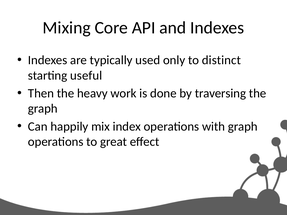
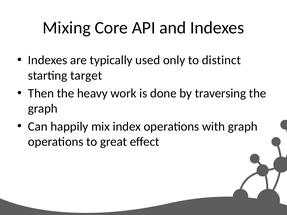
useful: useful -> target (86, 76)
